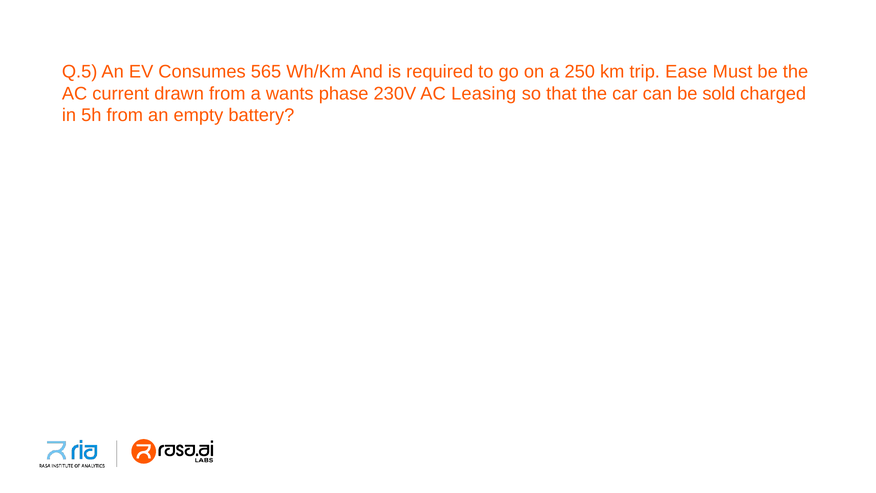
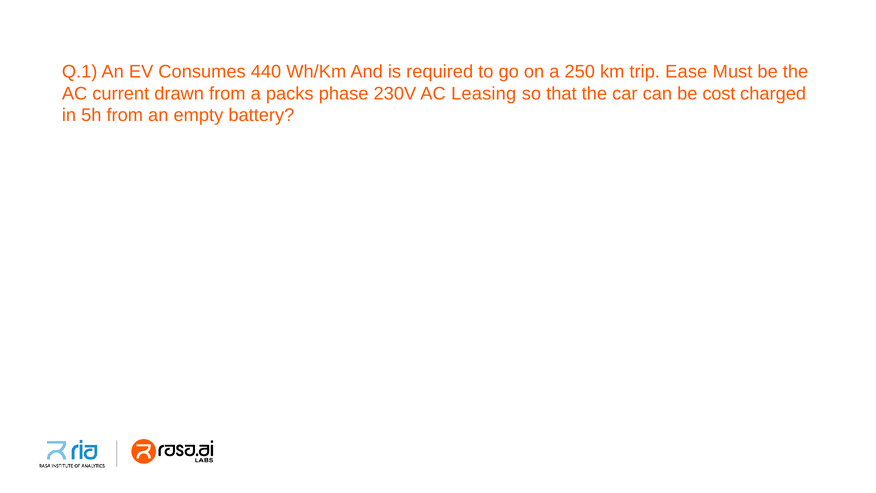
Q.5: Q.5 -> Q.1 (80, 72)
565: 565 -> 440 (266, 72)
wants: wants -> packs (290, 93)
sold: sold -> cost (719, 93)
